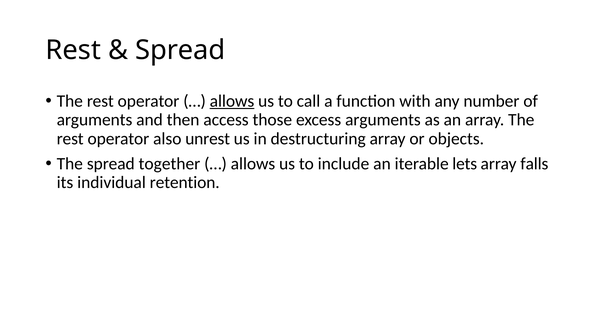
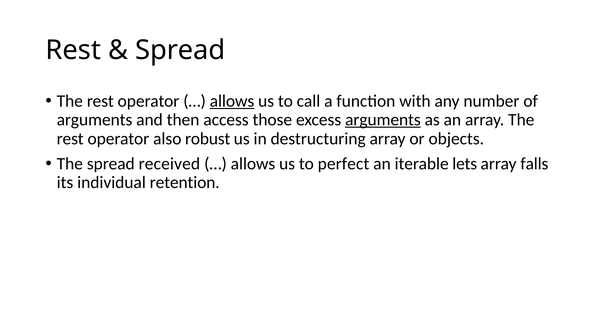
arguments underline: none -> present (383, 120)
unrest: unrest -> robust (208, 139)
together: together -> received (169, 164)
include: include -> perfect (343, 164)
